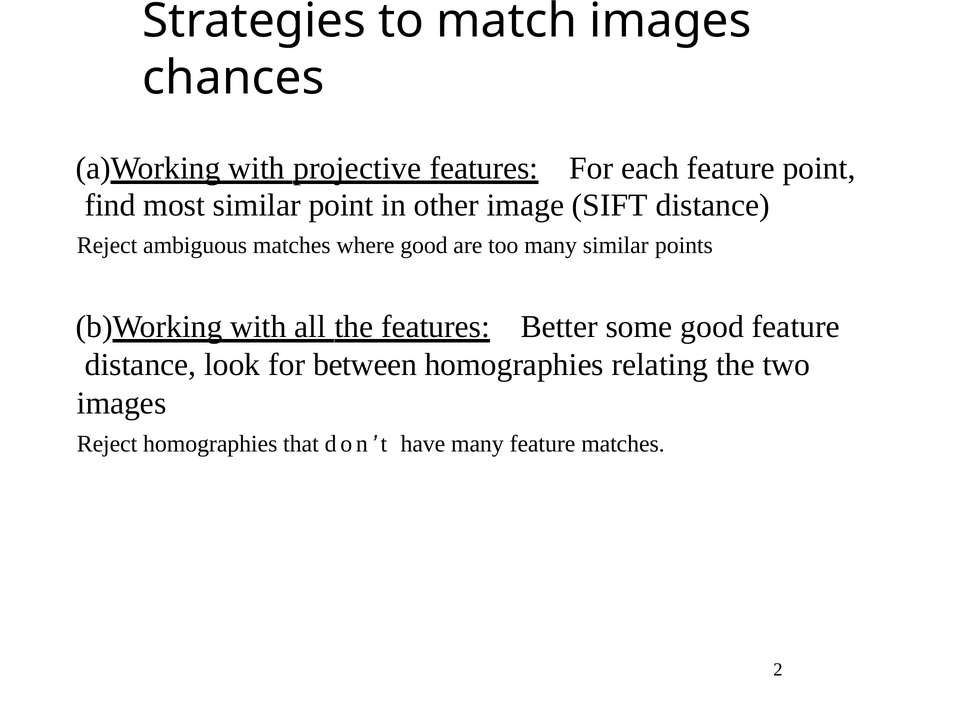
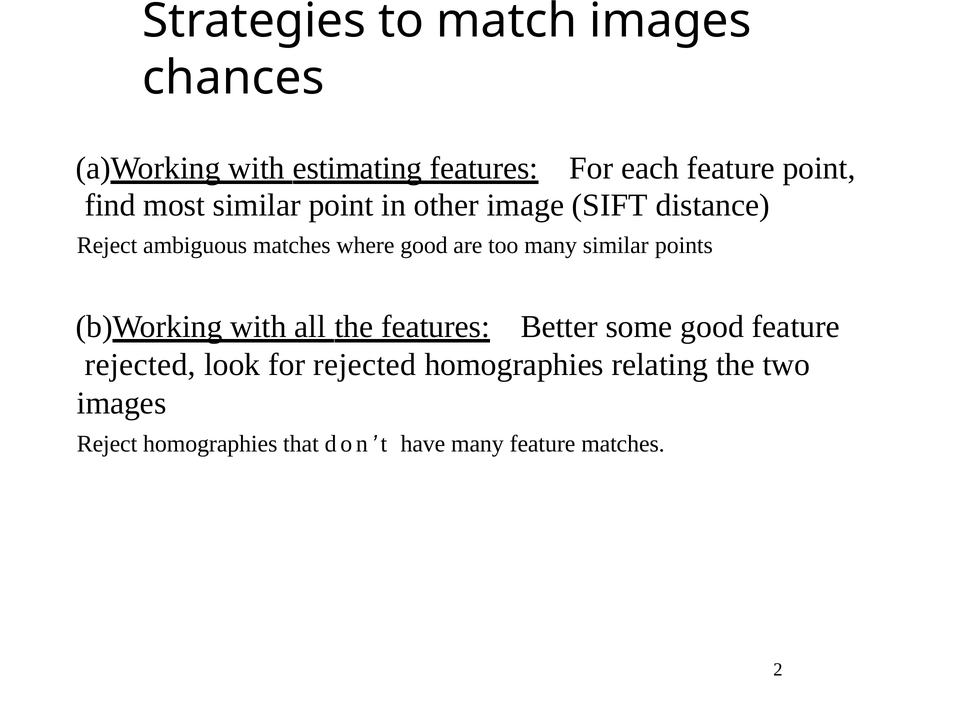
projective: projective -> estimating (357, 168)
distance: distance -> rejected (140, 365)
for between: between -> rejected (365, 365)
